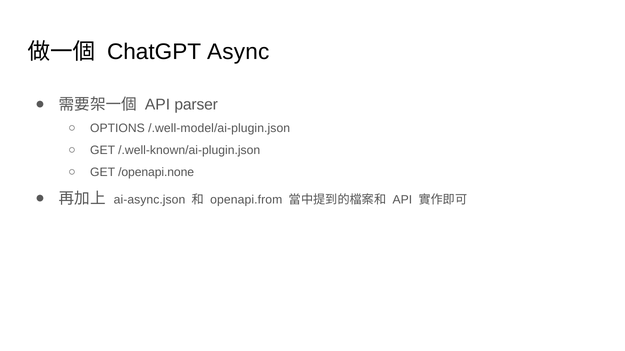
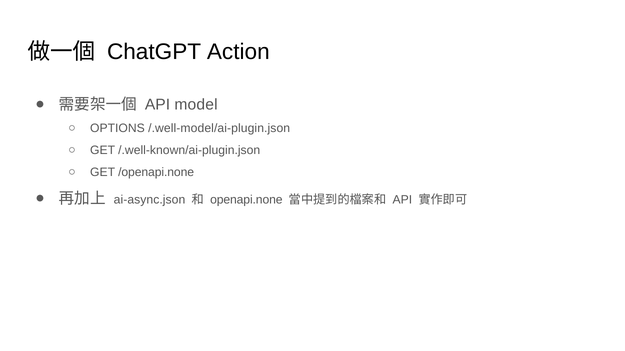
Async: Async -> Action (238, 52)
parser: parser -> model (196, 105)
openapi.from: openapi.from -> openapi.none (246, 200)
